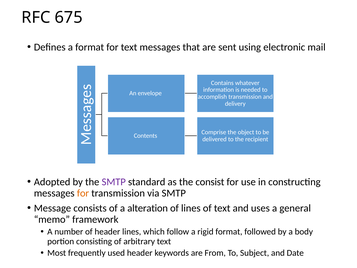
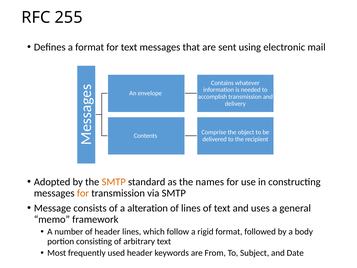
675: 675 -> 255 (69, 17)
SMTP colour: purple -> orange (114, 182)
consist: consist -> names (210, 182)
